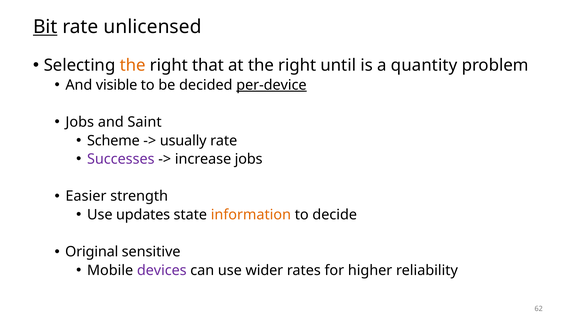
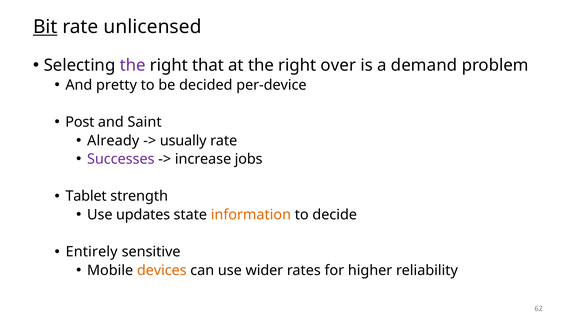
the colour: orange -> purple (133, 65)
until: until -> over (338, 65)
quantity: quantity -> demand (424, 65)
visible: visible -> pretty (117, 85)
per-device underline: present -> none (271, 85)
Jobs: Jobs -> Post (80, 122)
Scheme: Scheme -> Already (113, 141)
Easier: Easier -> Tablet (86, 196)
Original: Original -> Entirely (92, 252)
devices colour: purple -> orange (162, 270)
